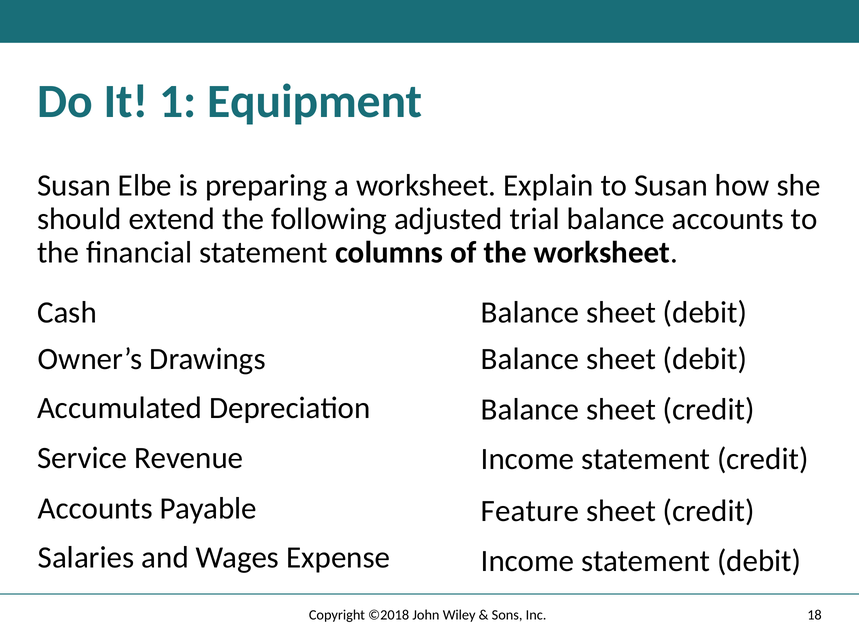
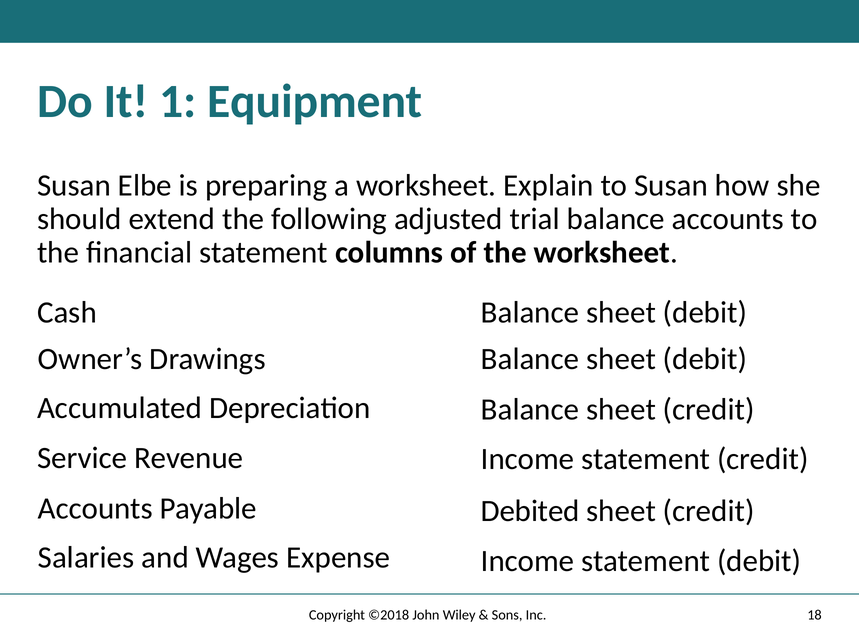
Feature: Feature -> Debited (530, 511)
